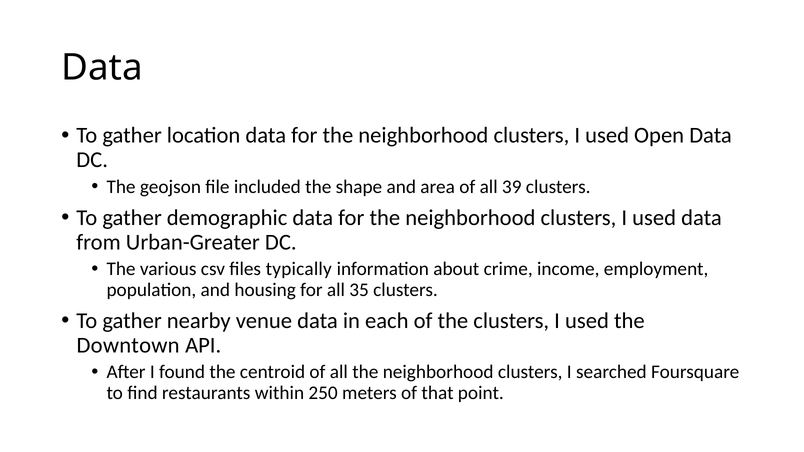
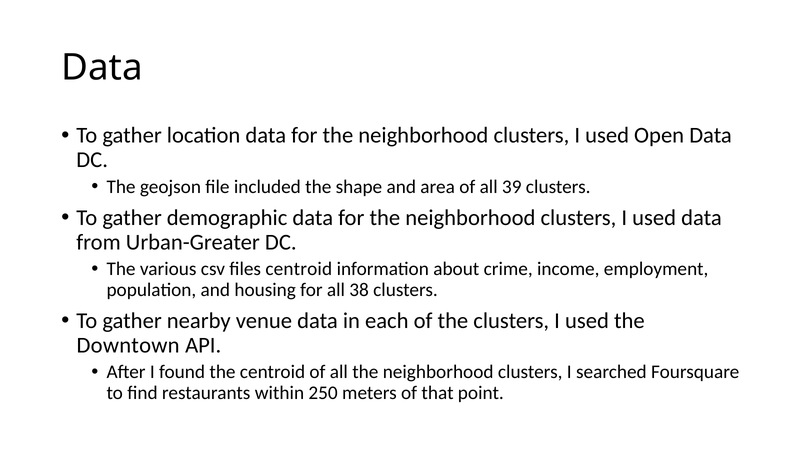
files typically: typically -> centroid (299, 269)
35: 35 -> 38 (359, 290)
